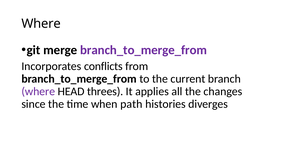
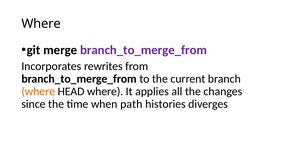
conflicts: conflicts -> rewrites (103, 66)
where colour: purple -> orange (38, 92)
HEAD threes: threes -> where (105, 92)
